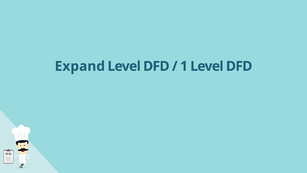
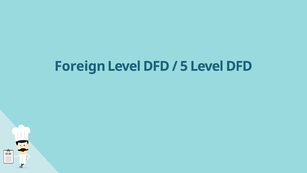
Expand: Expand -> Foreign (80, 66)
1: 1 -> 5 (184, 66)
